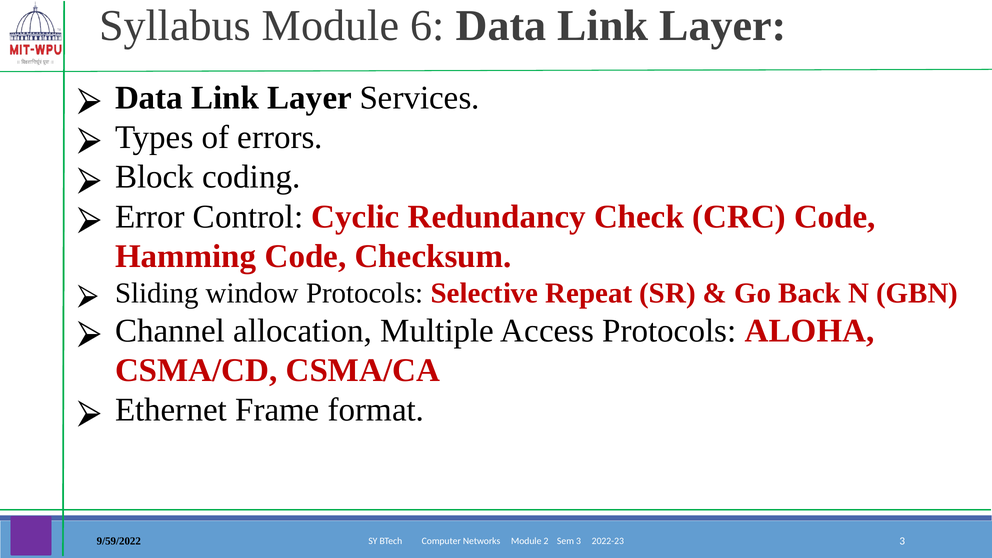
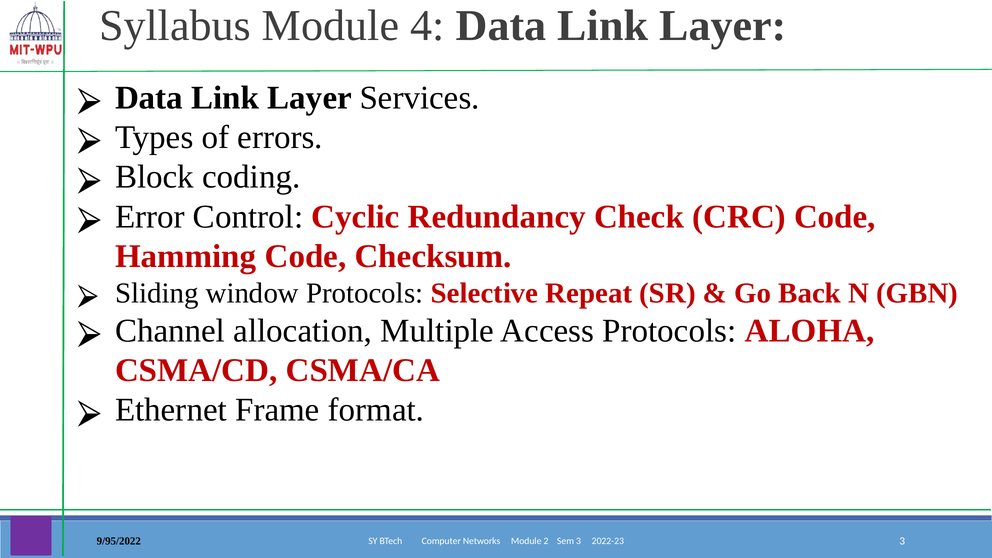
6: 6 -> 4 (427, 26)
9/59/2022: 9/59/2022 -> 9/95/2022 (119, 541)
